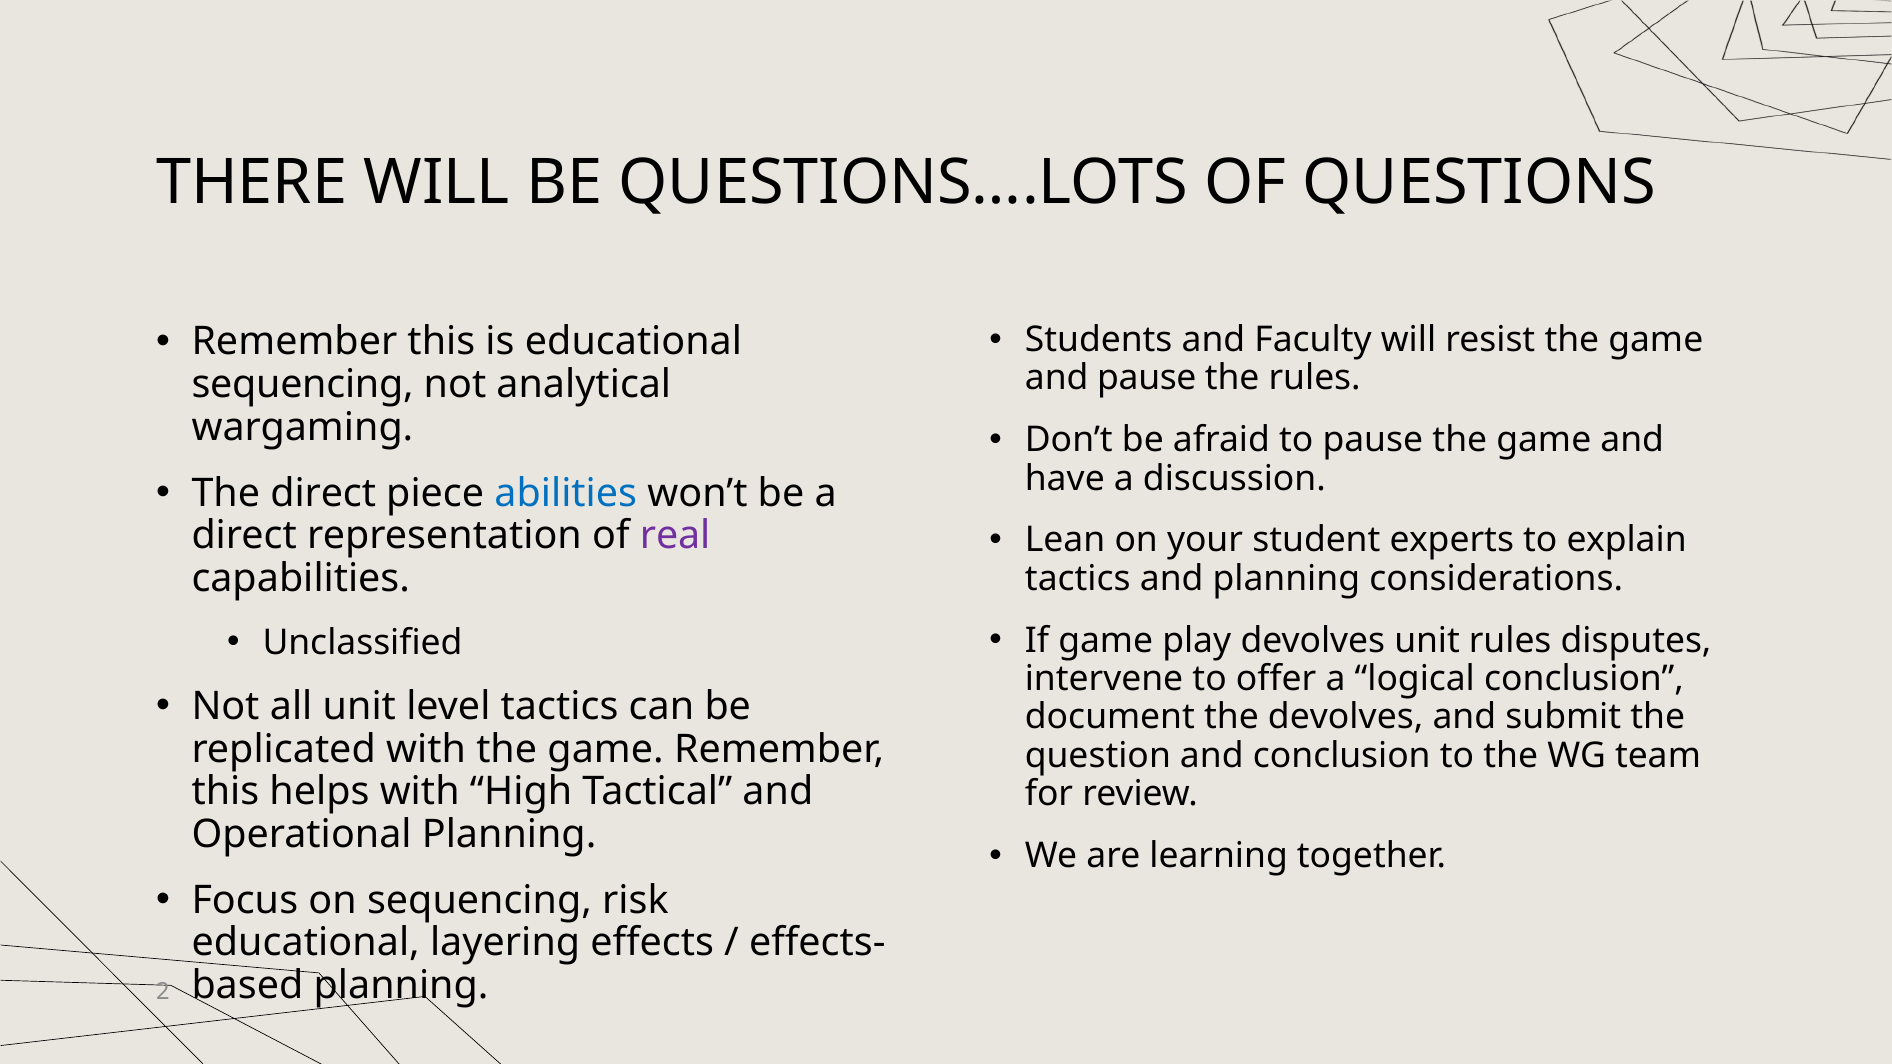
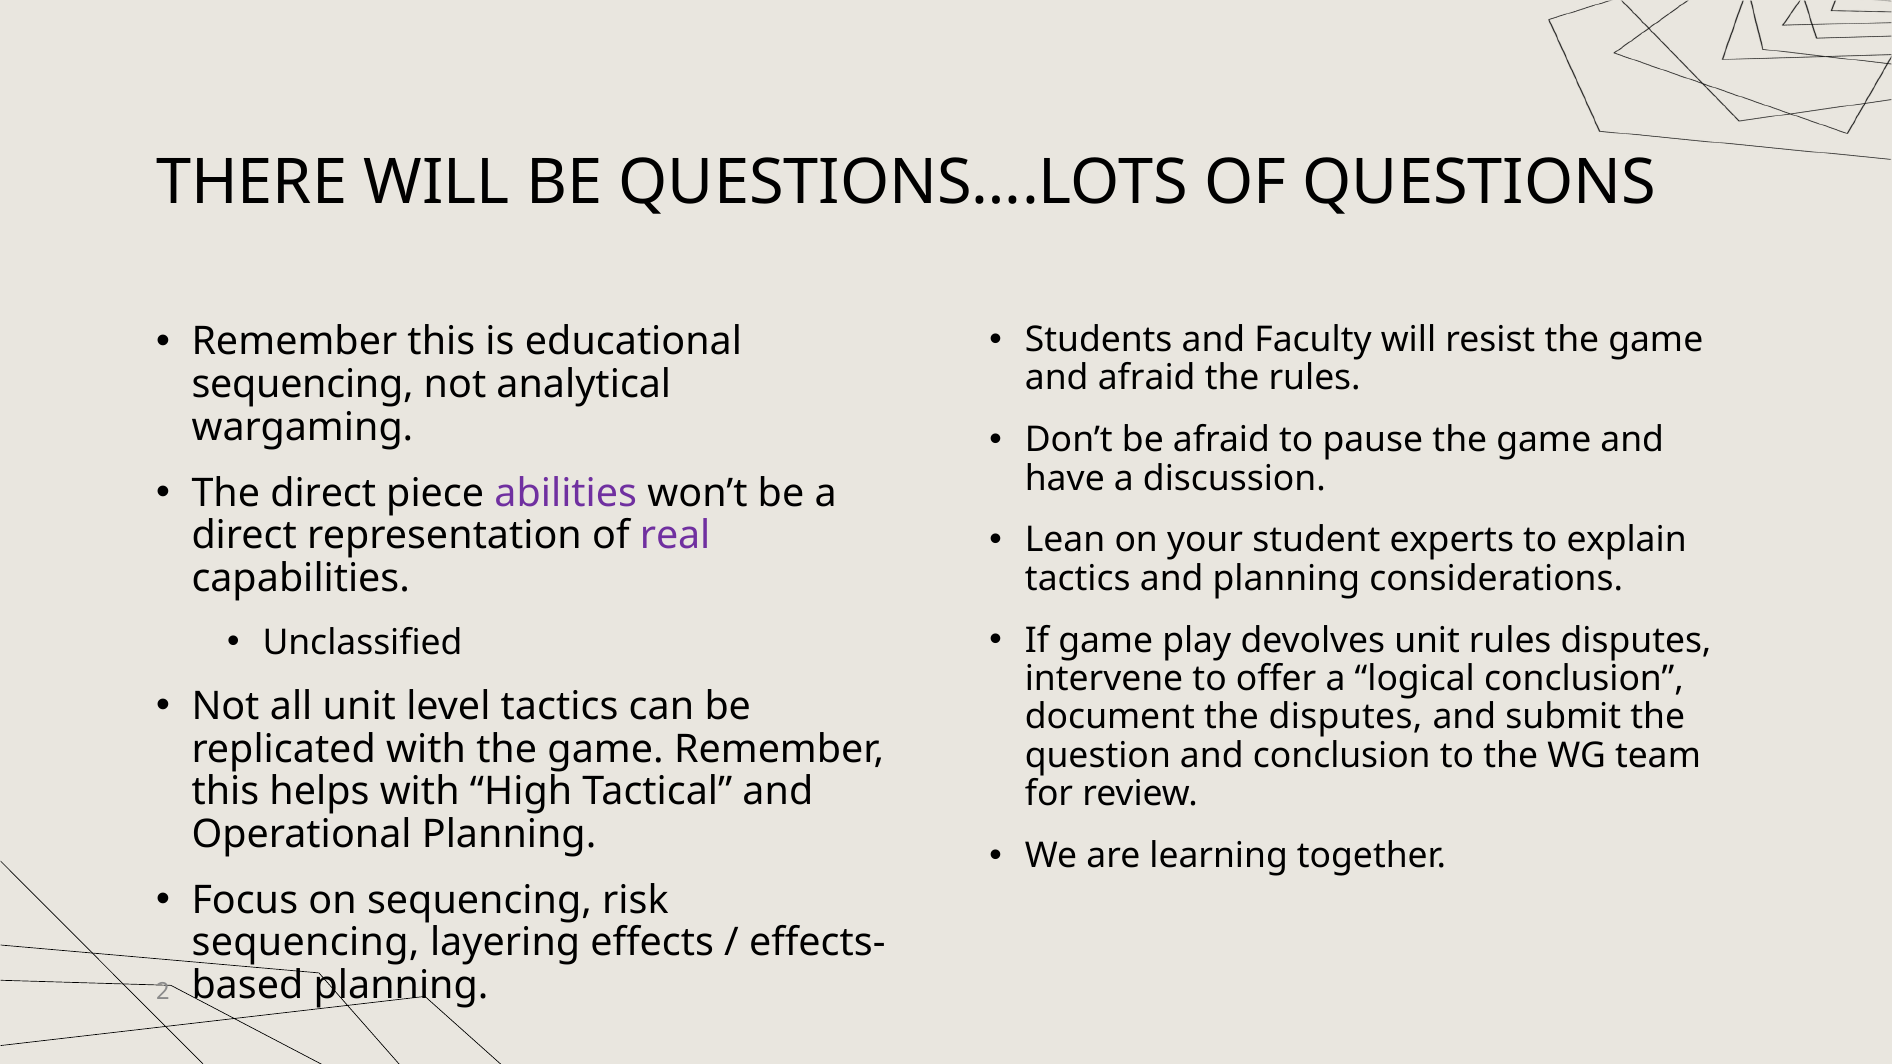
and pause: pause -> afraid (1147, 378)
abilities colour: blue -> purple (566, 493)
the devolves: devolves -> disputes (1346, 717)
educational: educational -> sequencing (306, 943)
